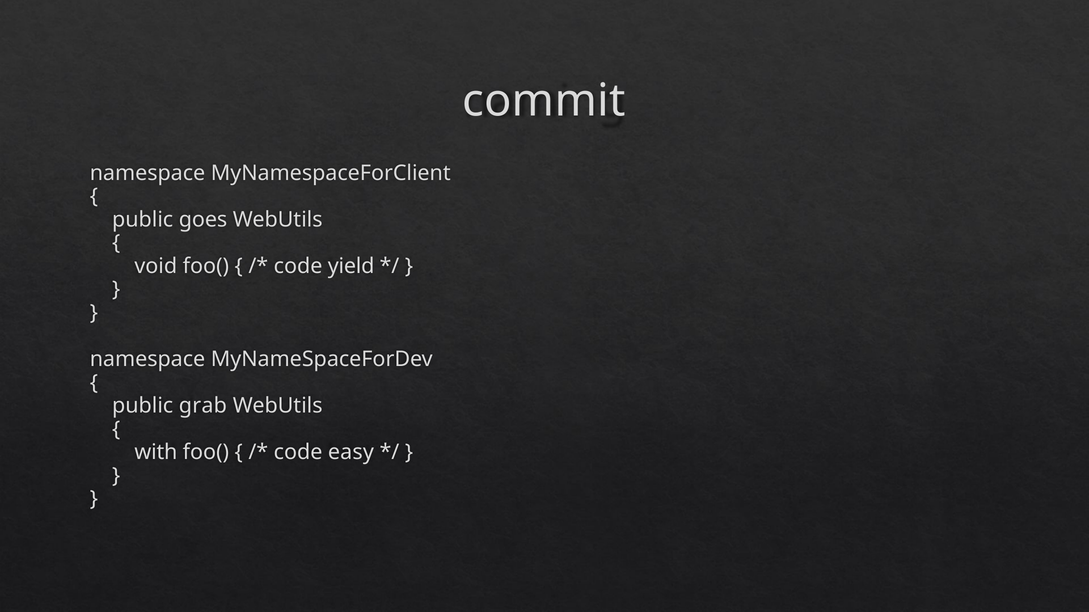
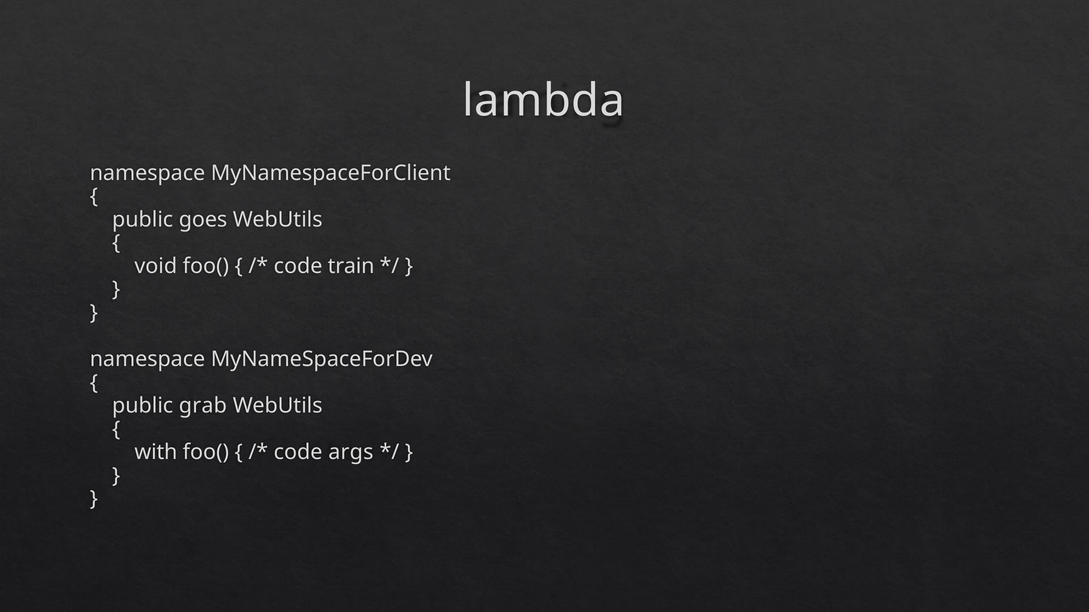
commit: commit -> lambda (544, 101)
yield: yield -> train (351, 266)
easy: easy -> args (351, 453)
